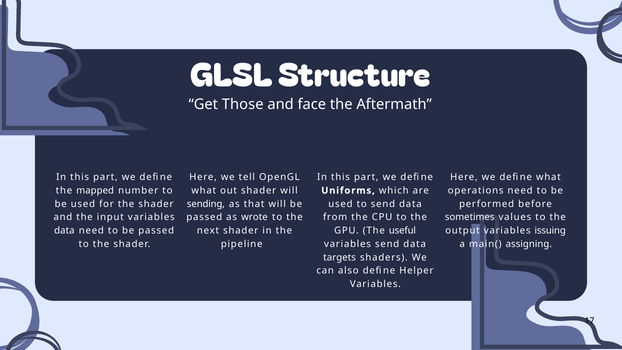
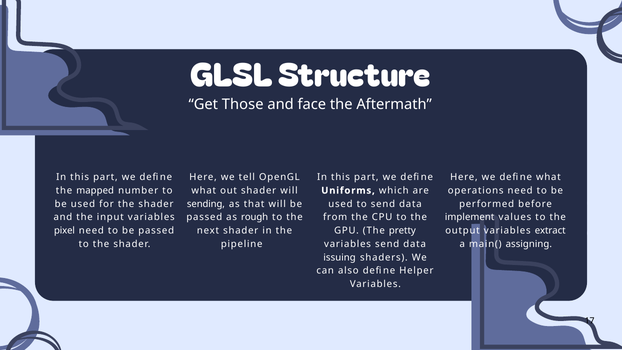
wrote: wrote -> rough (255, 217)
sometimes: sometimes -> implement (470, 217)
data: data -> pixel (64, 231)
useful: useful -> pretty (402, 231)
issuing: issuing -> extract (550, 231)
targets: targets -> issuing (340, 257)
